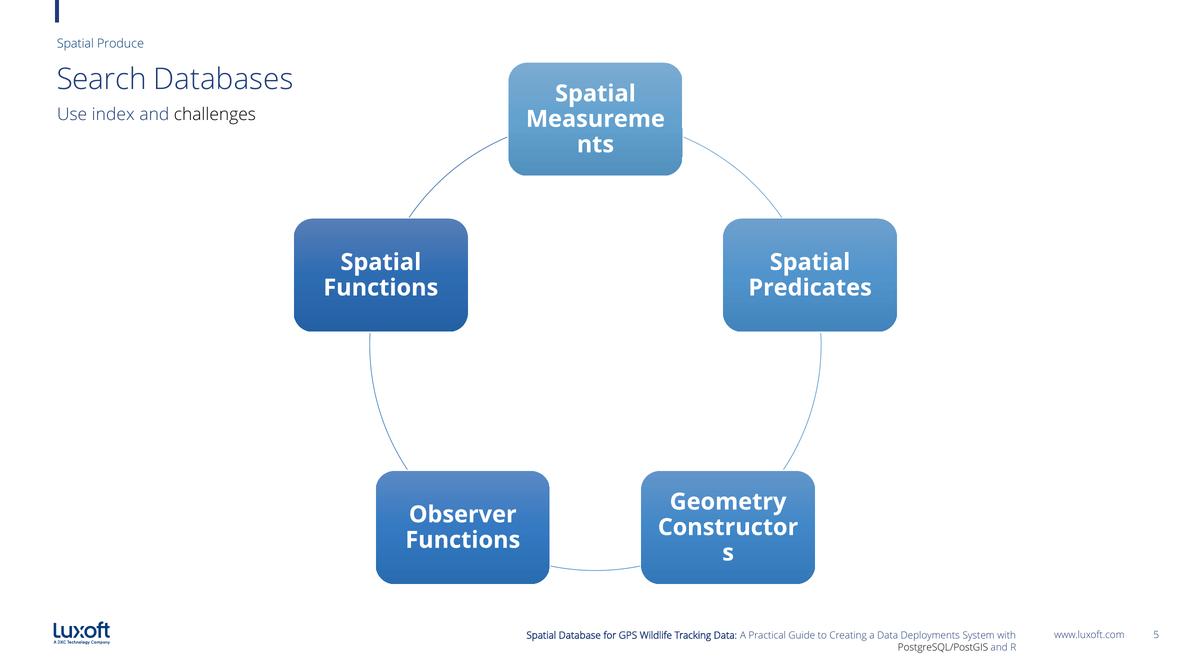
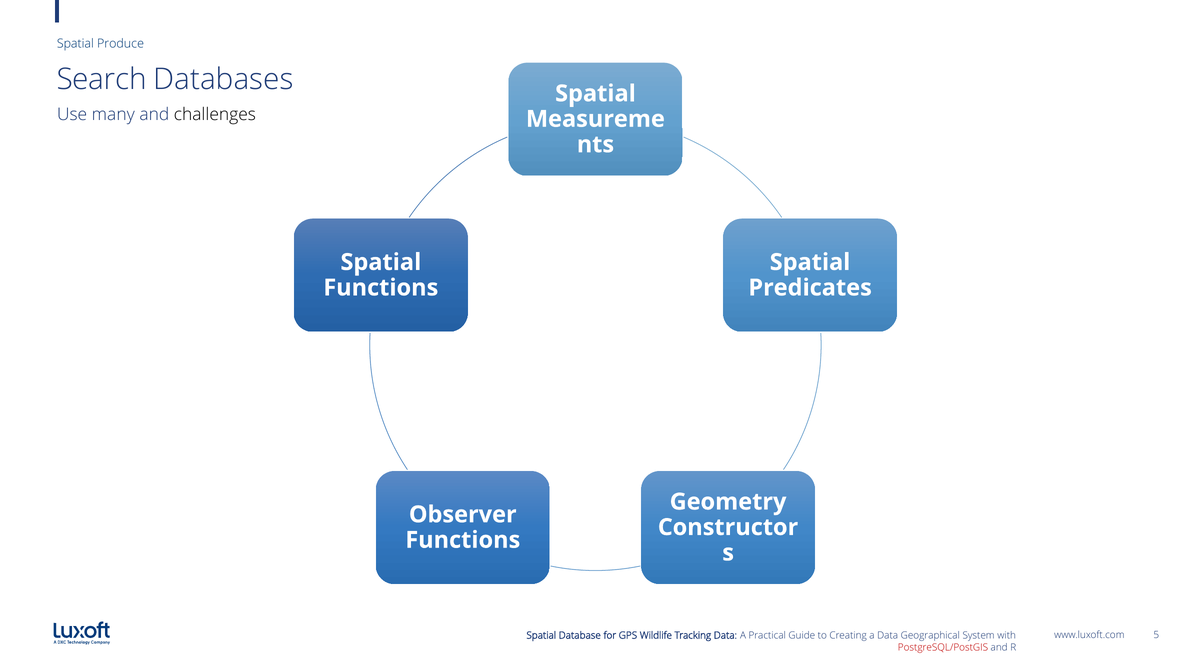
index: index -> many (113, 114)
Deployments: Deployments -> Geographical (930, 635)
PostgreSQL/PostGIS colour: black -> red (943, 647)
